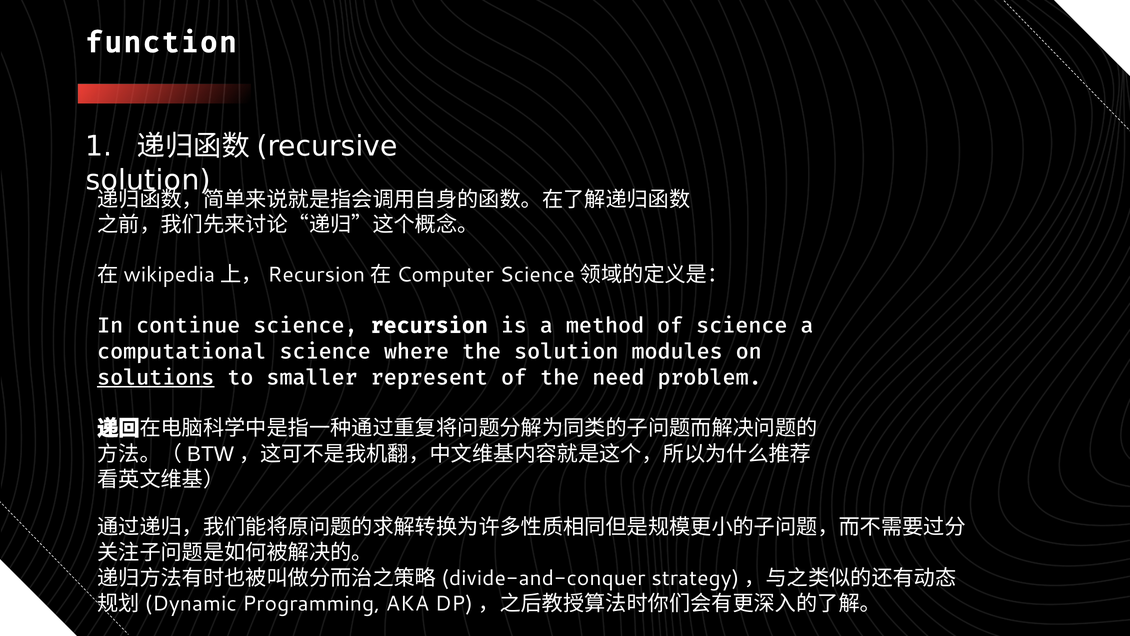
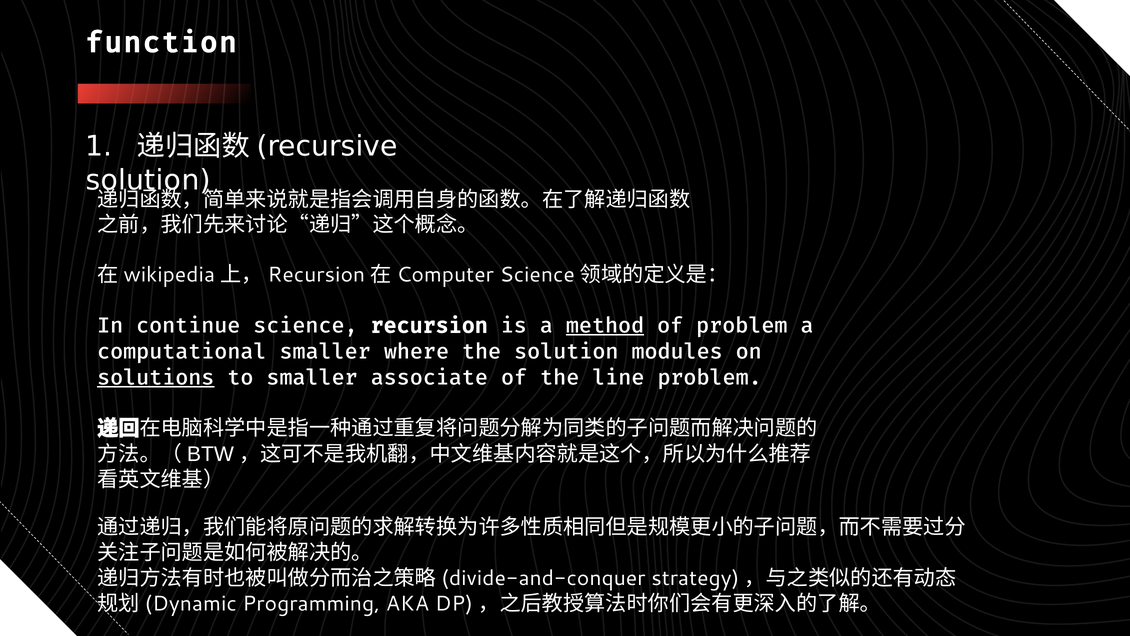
method underline: none -> present (605, 325)
of science: science -> problem (742, 325)
computational science: science -> smaller (325, 351)
represent: represent -> associate (429, 377)
need: need -> line (618, 377)
